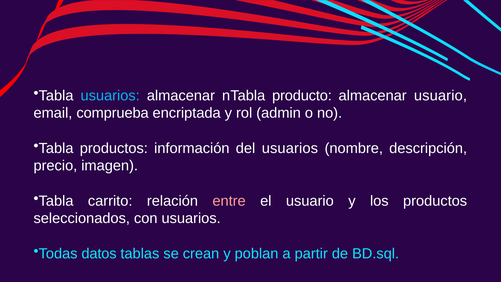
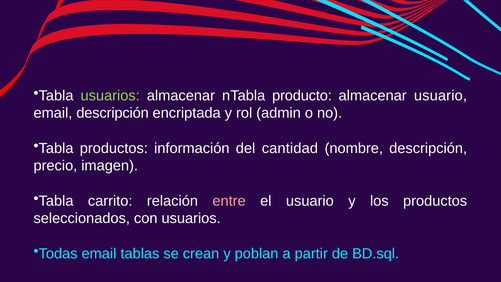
usuarios colour: light blue -> light green (110, 96)
email comprueba: comprueba -> descripción (113, 113)
del usuarios: usuarios -> cantidad (290, 148)
Todas datos: datos -> email (99, 253)
